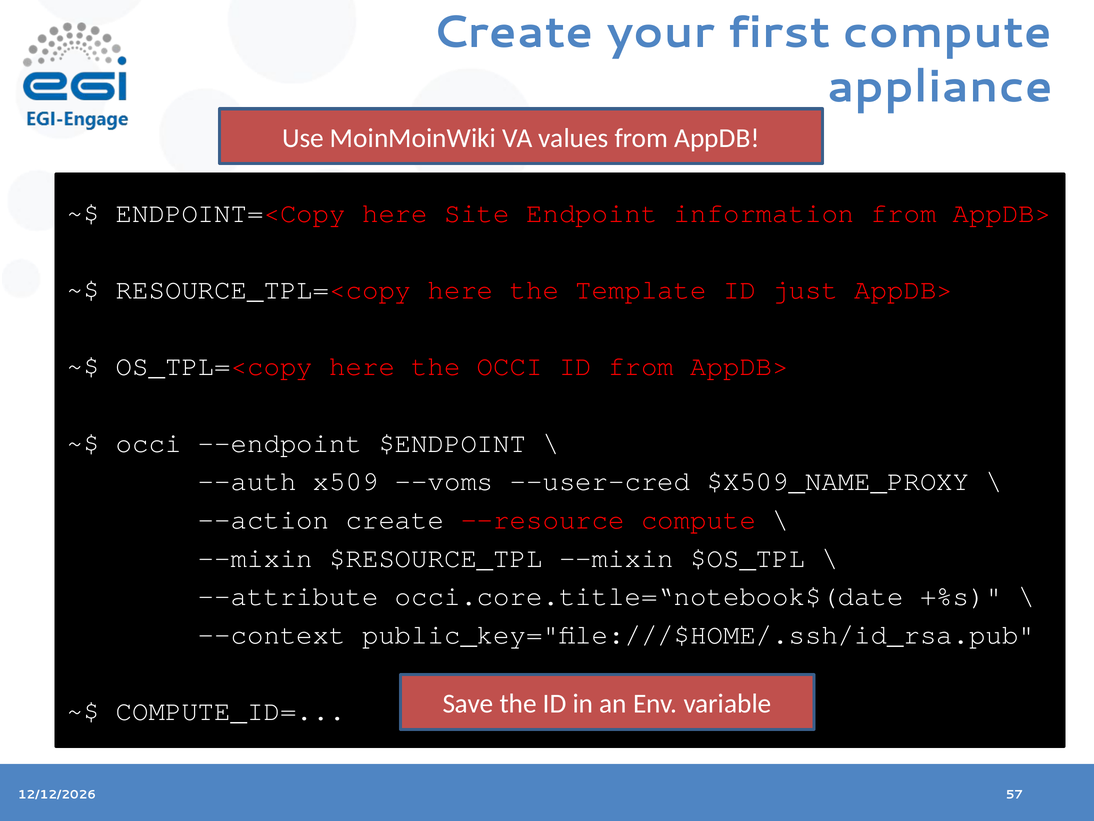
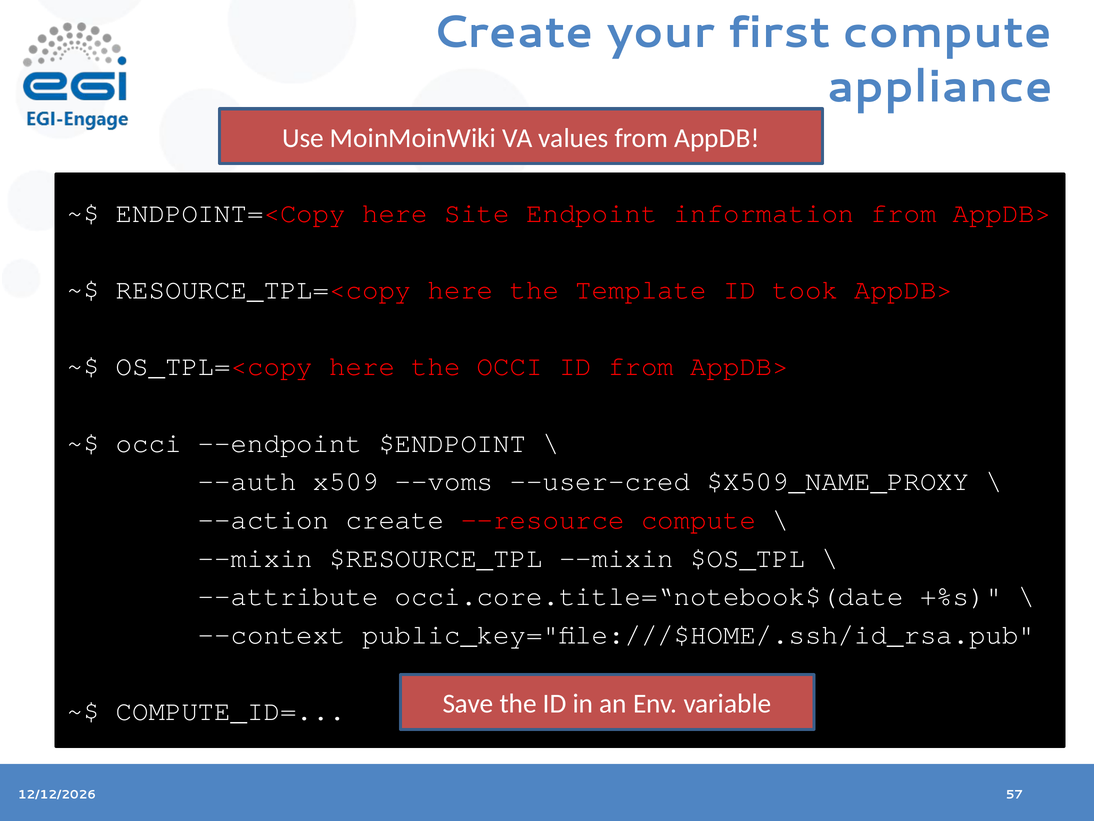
just: just -> took (805, 290)
